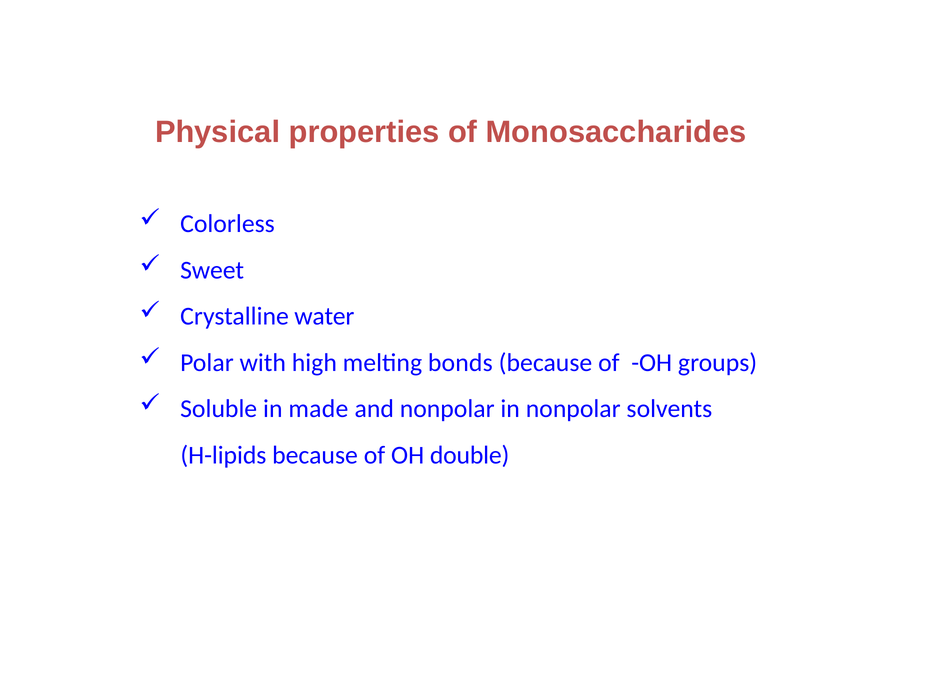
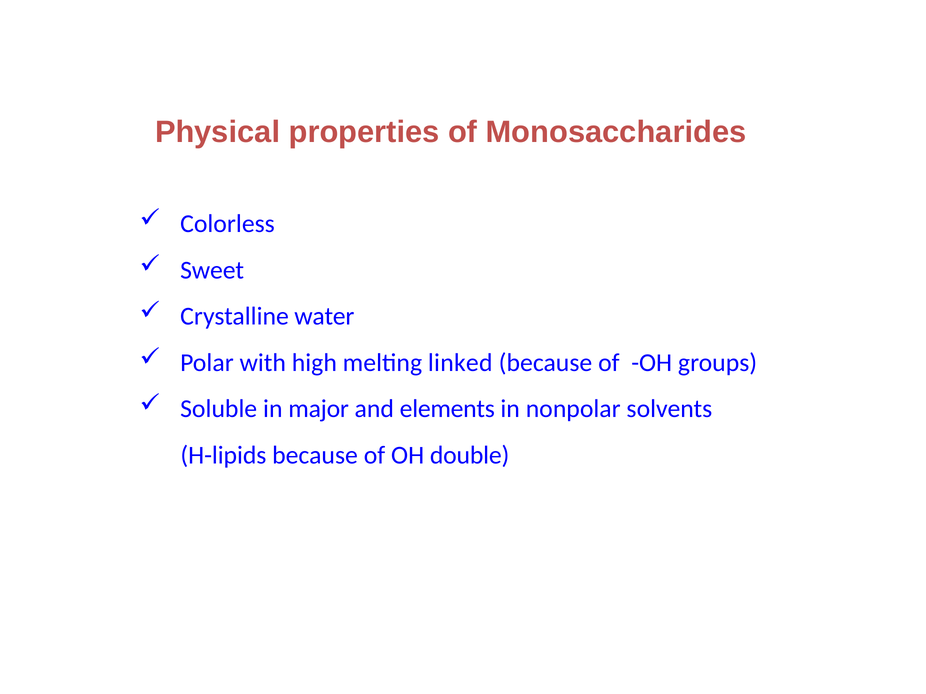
bonds: bonds -> linked (460, 363)
made: made -> major (319, 409)
and nonpolar: nonpolar -> elements (447, 409)
